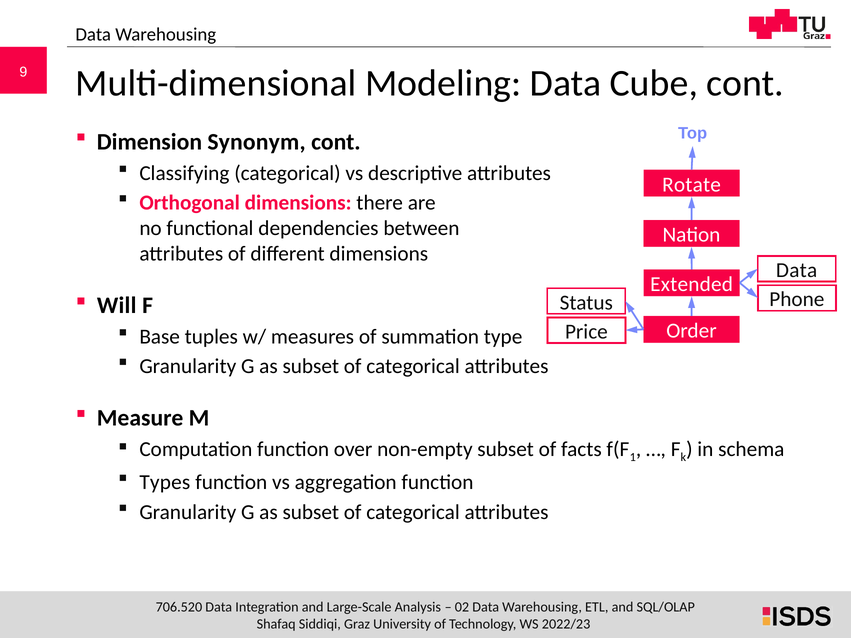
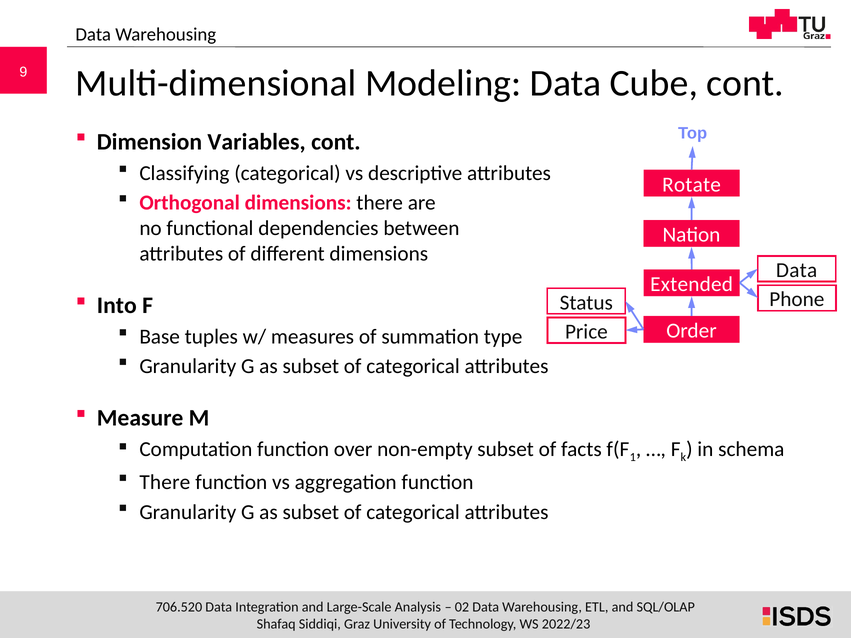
Synonym: Synonym -> Variables (257, 142)
Will: Will -> Into (117, 306)
Types: Types -> There (165, 483)
